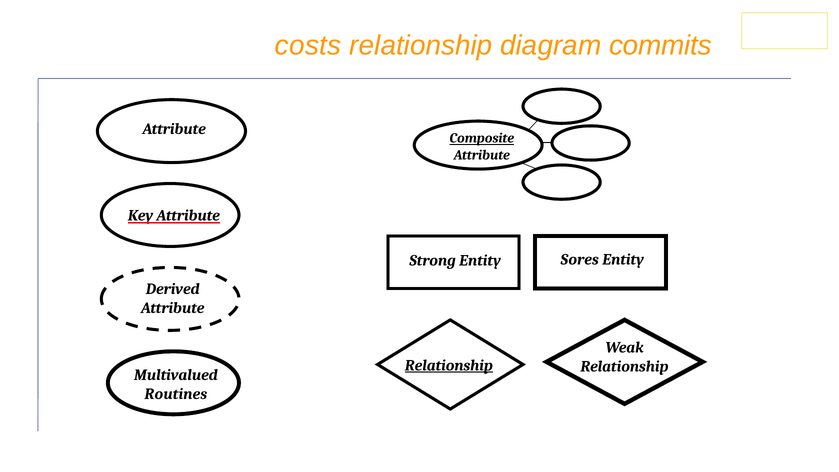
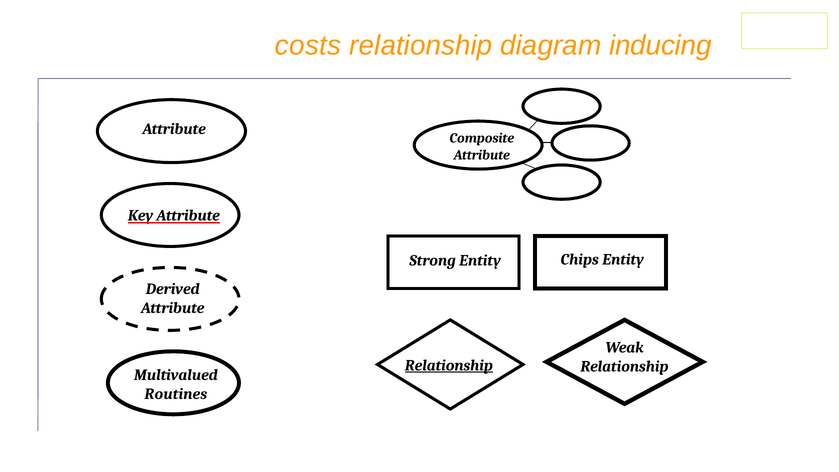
commits: commits -> inducing (660, 46)
Composite underline: present -> none (482, 138)
Sores: Sores -> Chips (580, 260)
